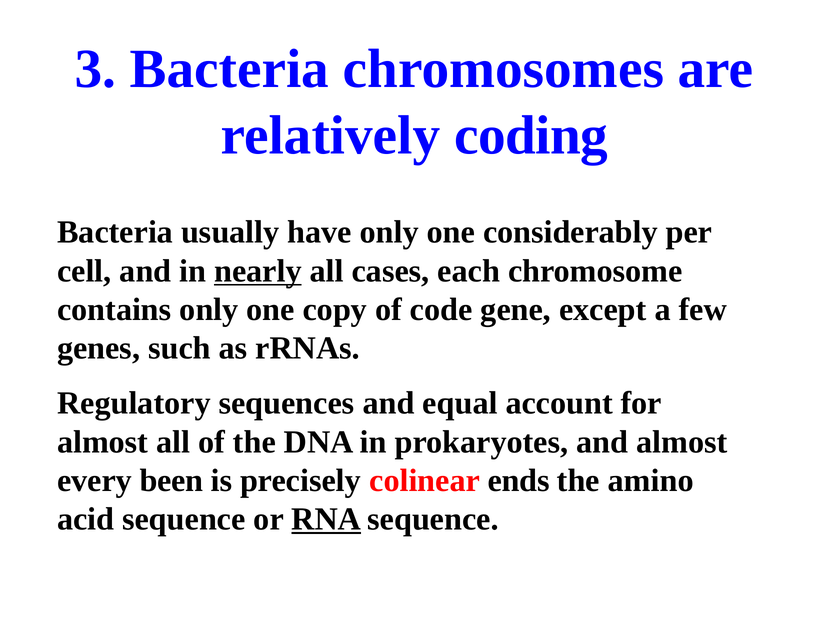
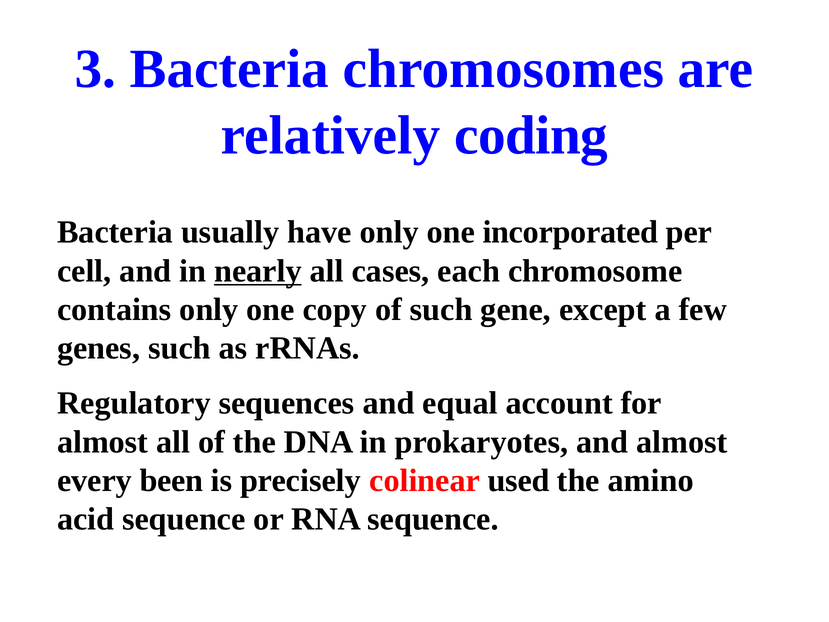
considerably: considerably -> incorporated (570, 232)
of code: code -> such (441, 309)
ends: ends -> used (519, 480)
RNA underline: present -> none (326, 519)
